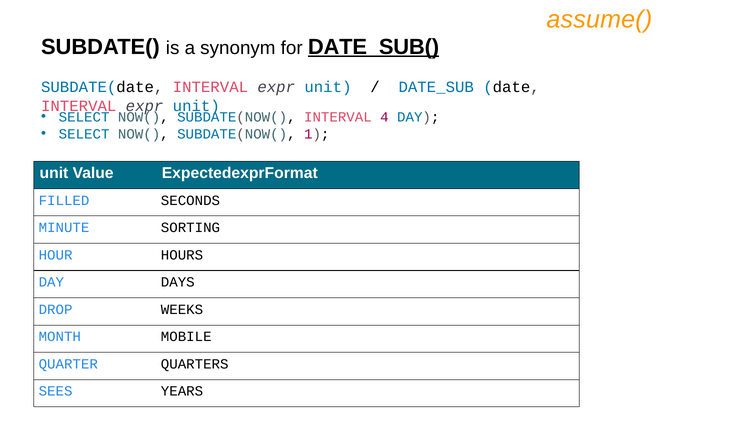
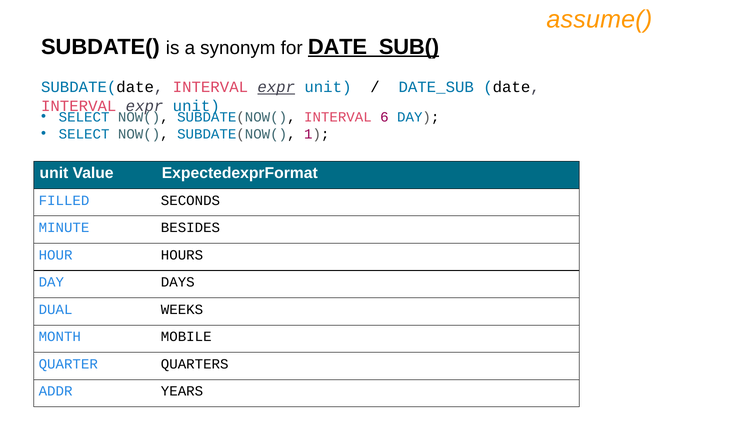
expr underline: none -> present (276, 87)
4: 4 -> 6 (384, 117)
SORTING: SORTING -> BESIDES (190, 228)
DROP: DROP -> DUAL (56, 310)
SEES: SEES -> ADDR (56, 391)
